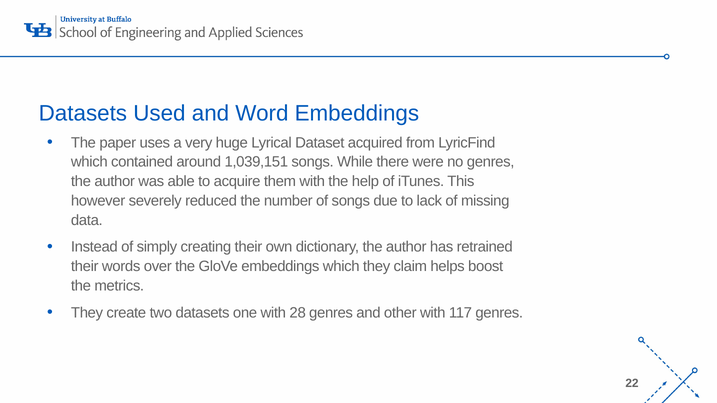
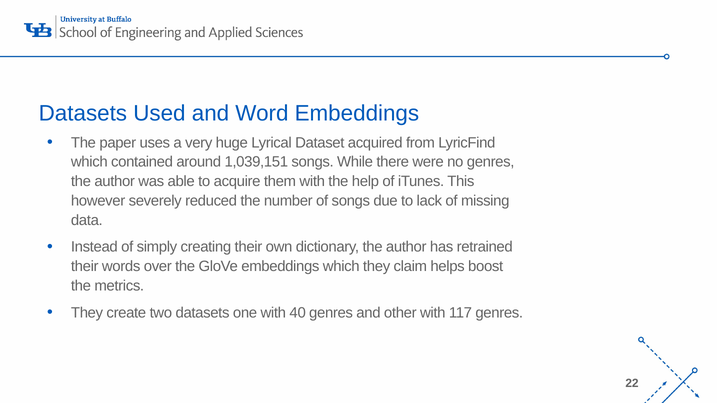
28: 28 -> 40 (298, 313)
